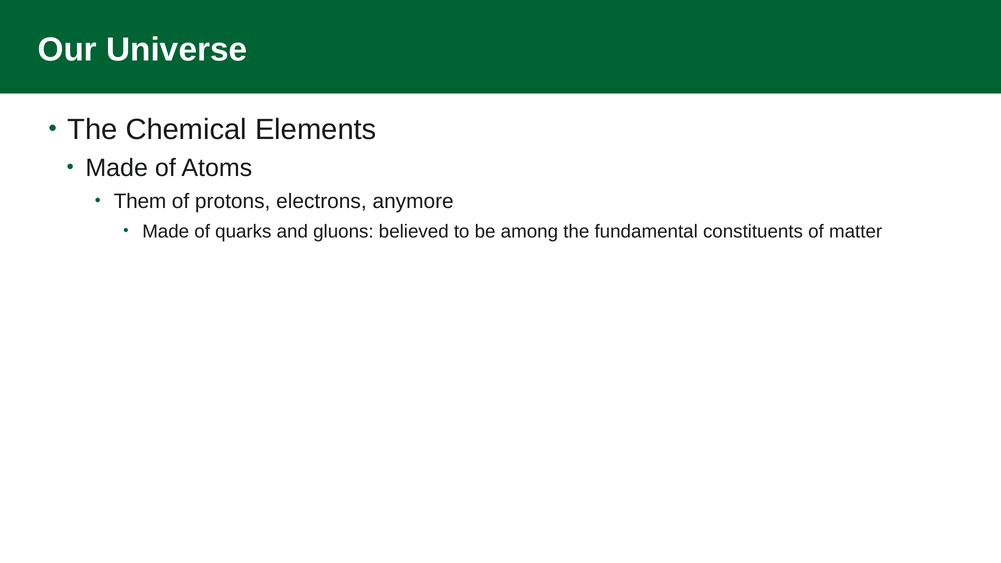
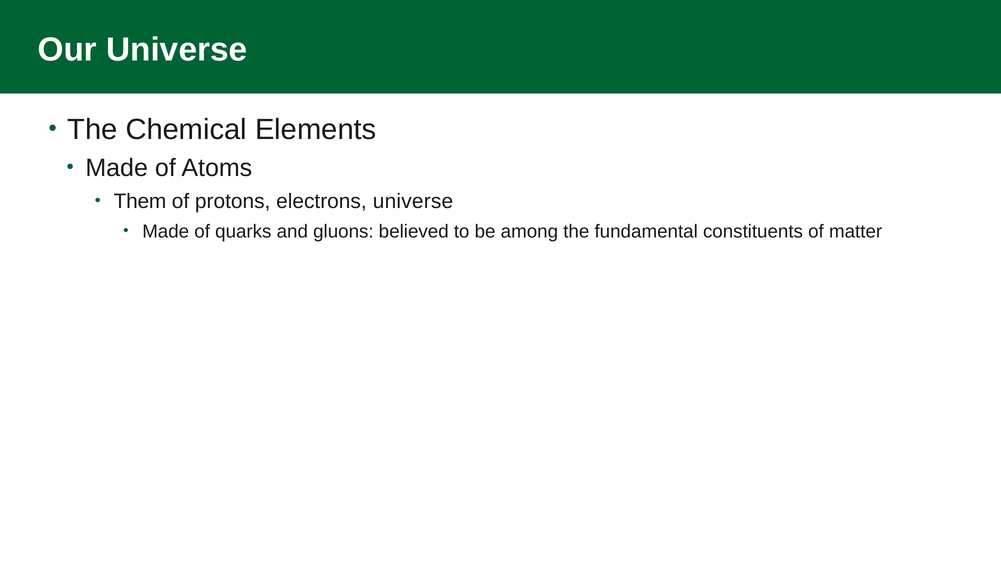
electrons anymore: anymore -> universe (413, 202)
